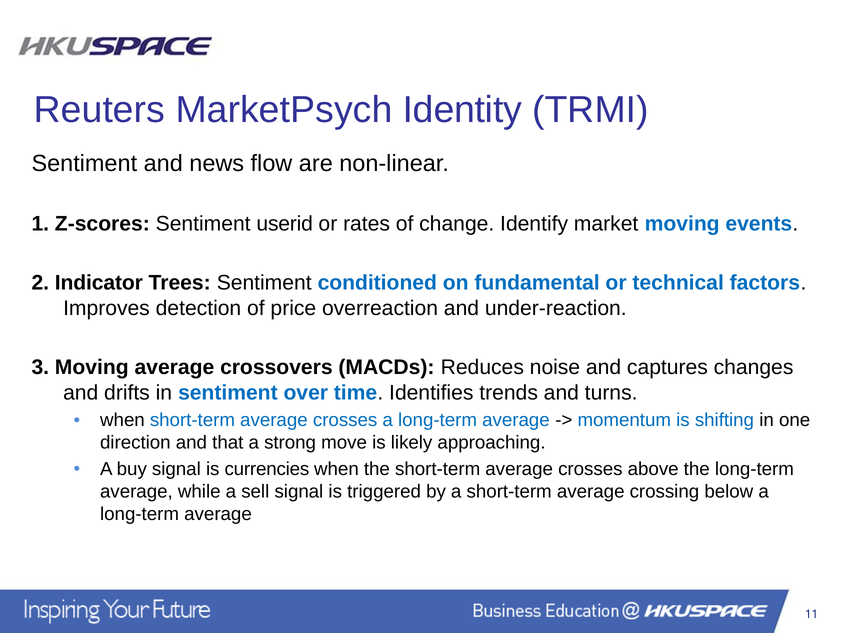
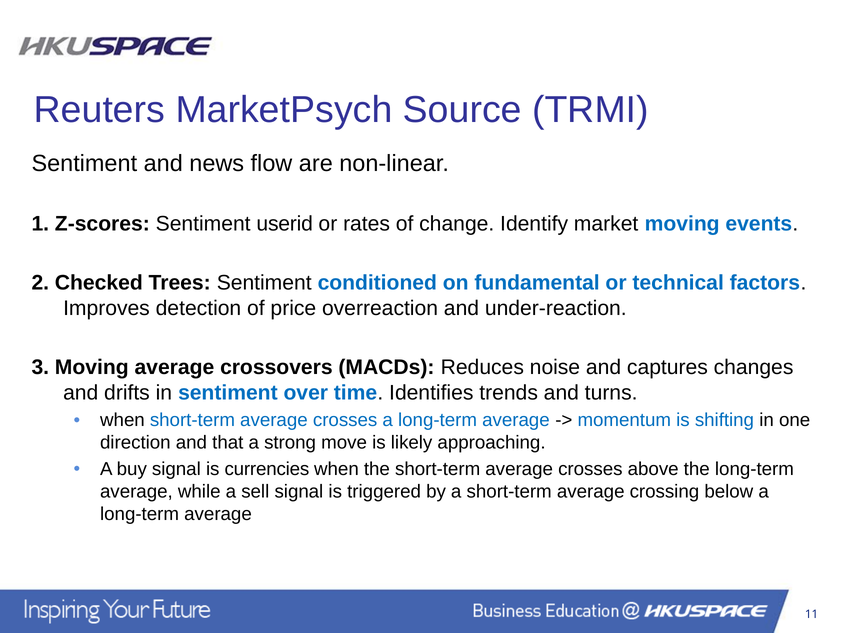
Identity: Identity -> Source (462, 110)
Indicator: Indicator -> Checked (99, 283)
